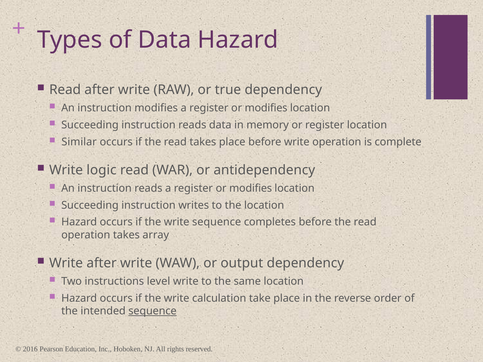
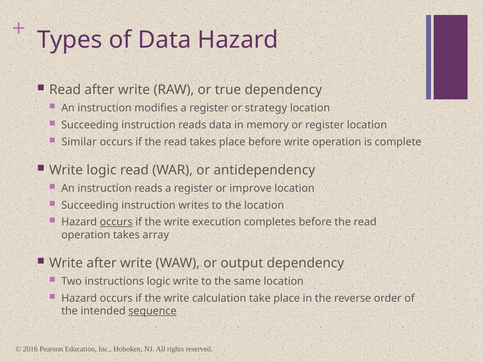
modifies: modifies -> strategy (266, 108)
modifies: modifies -> improve (251, 188)
occurs underline: none -> present (116, 222)
write sequence: sequence -> execution (217, 222)
instructions level: level -> logic (159, 282)
